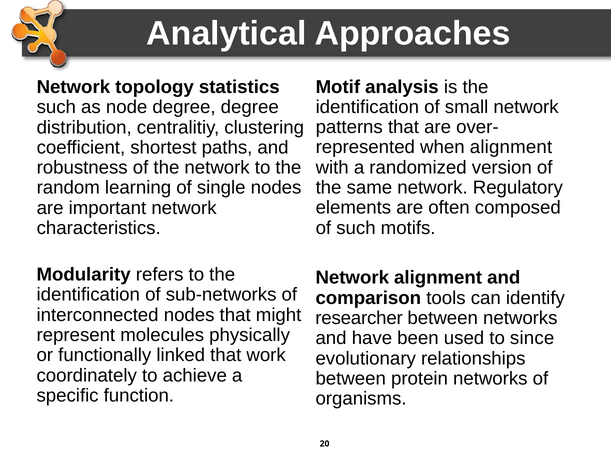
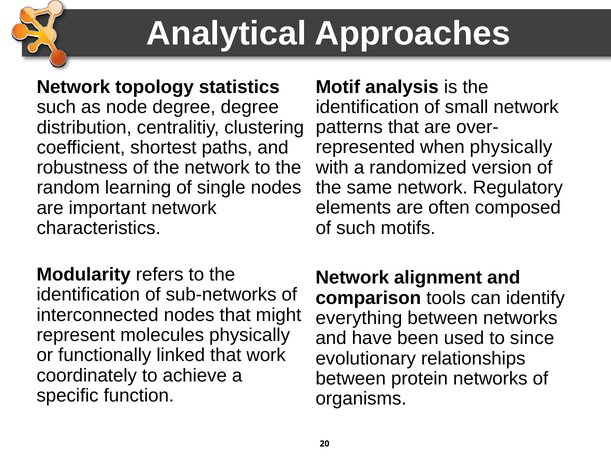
when alignment: alignment -> physically (511, 147)
researcher: researcher -> everything (359, 318)
